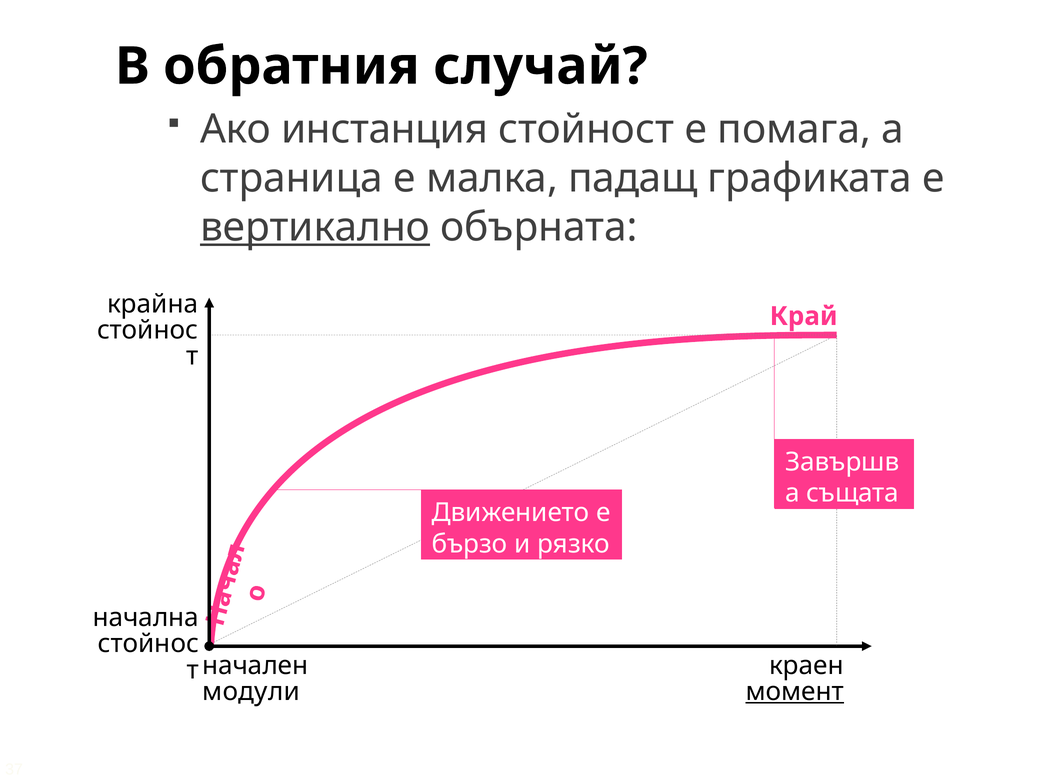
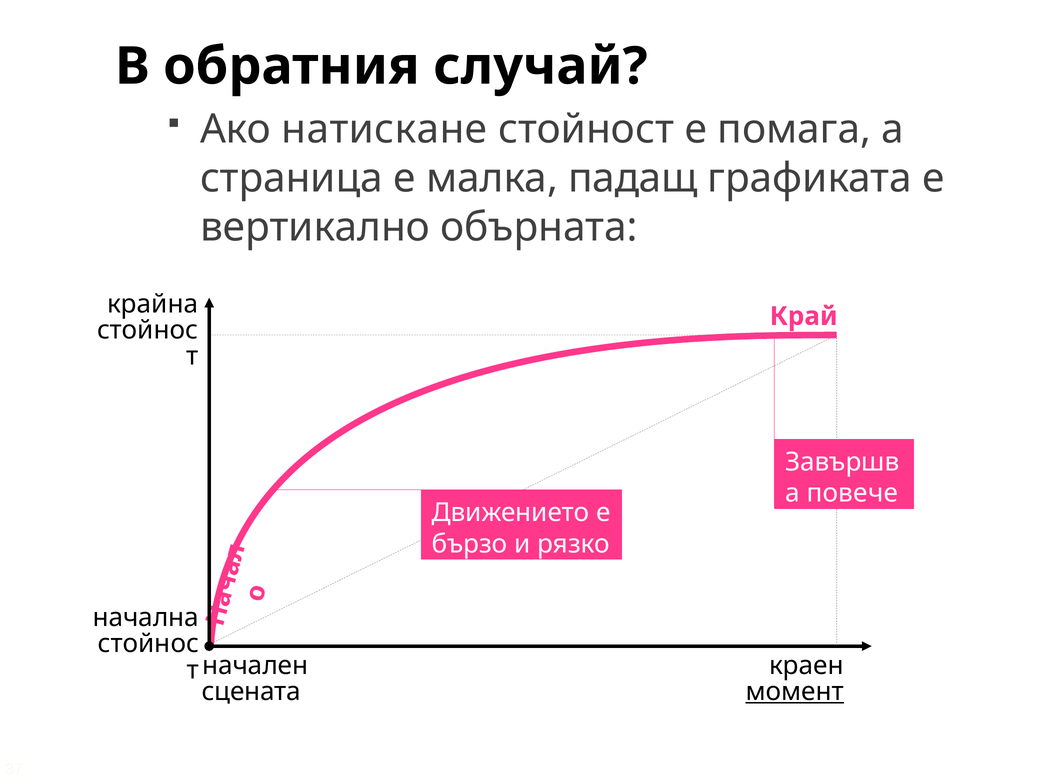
инстанция: инстанция -> натискане (384, 130)
вертикално underline: present -> none (315, 227)
същата: същата -> повече (852, 494)
модули: модули -> сцената (251, 692)
